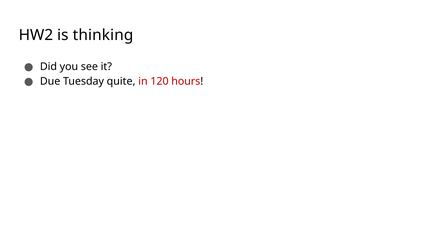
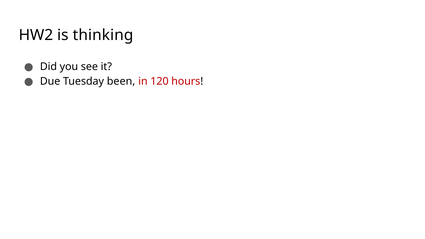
quite: quite -> been (121, 81)
